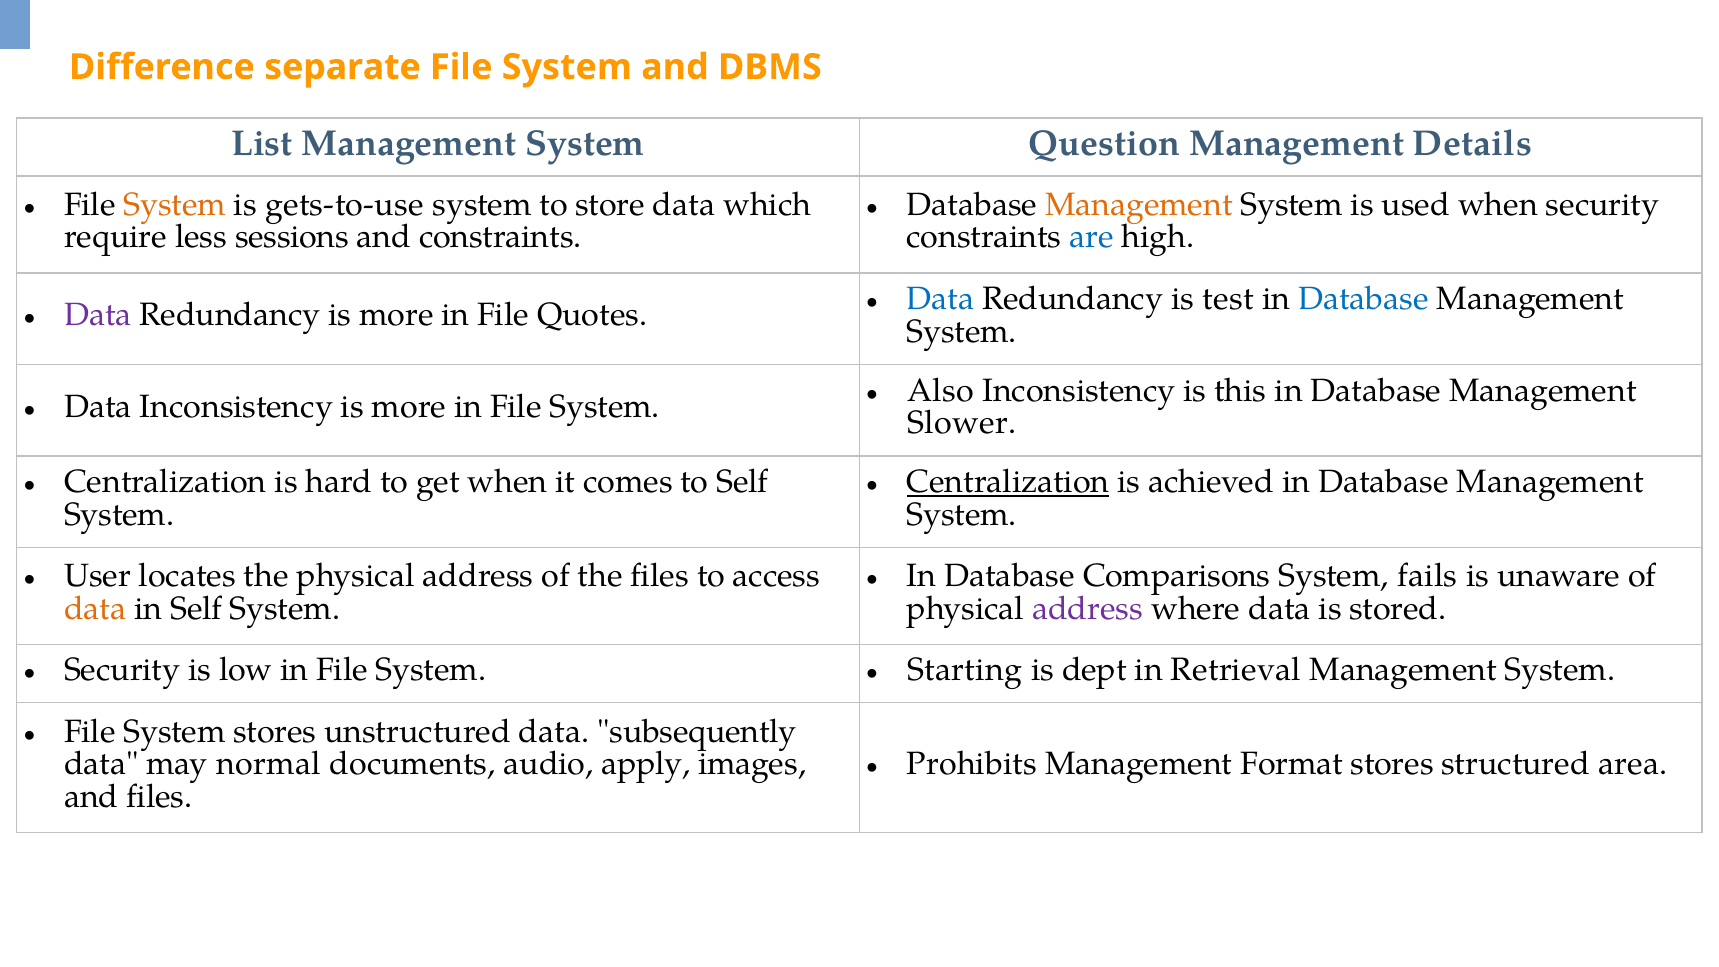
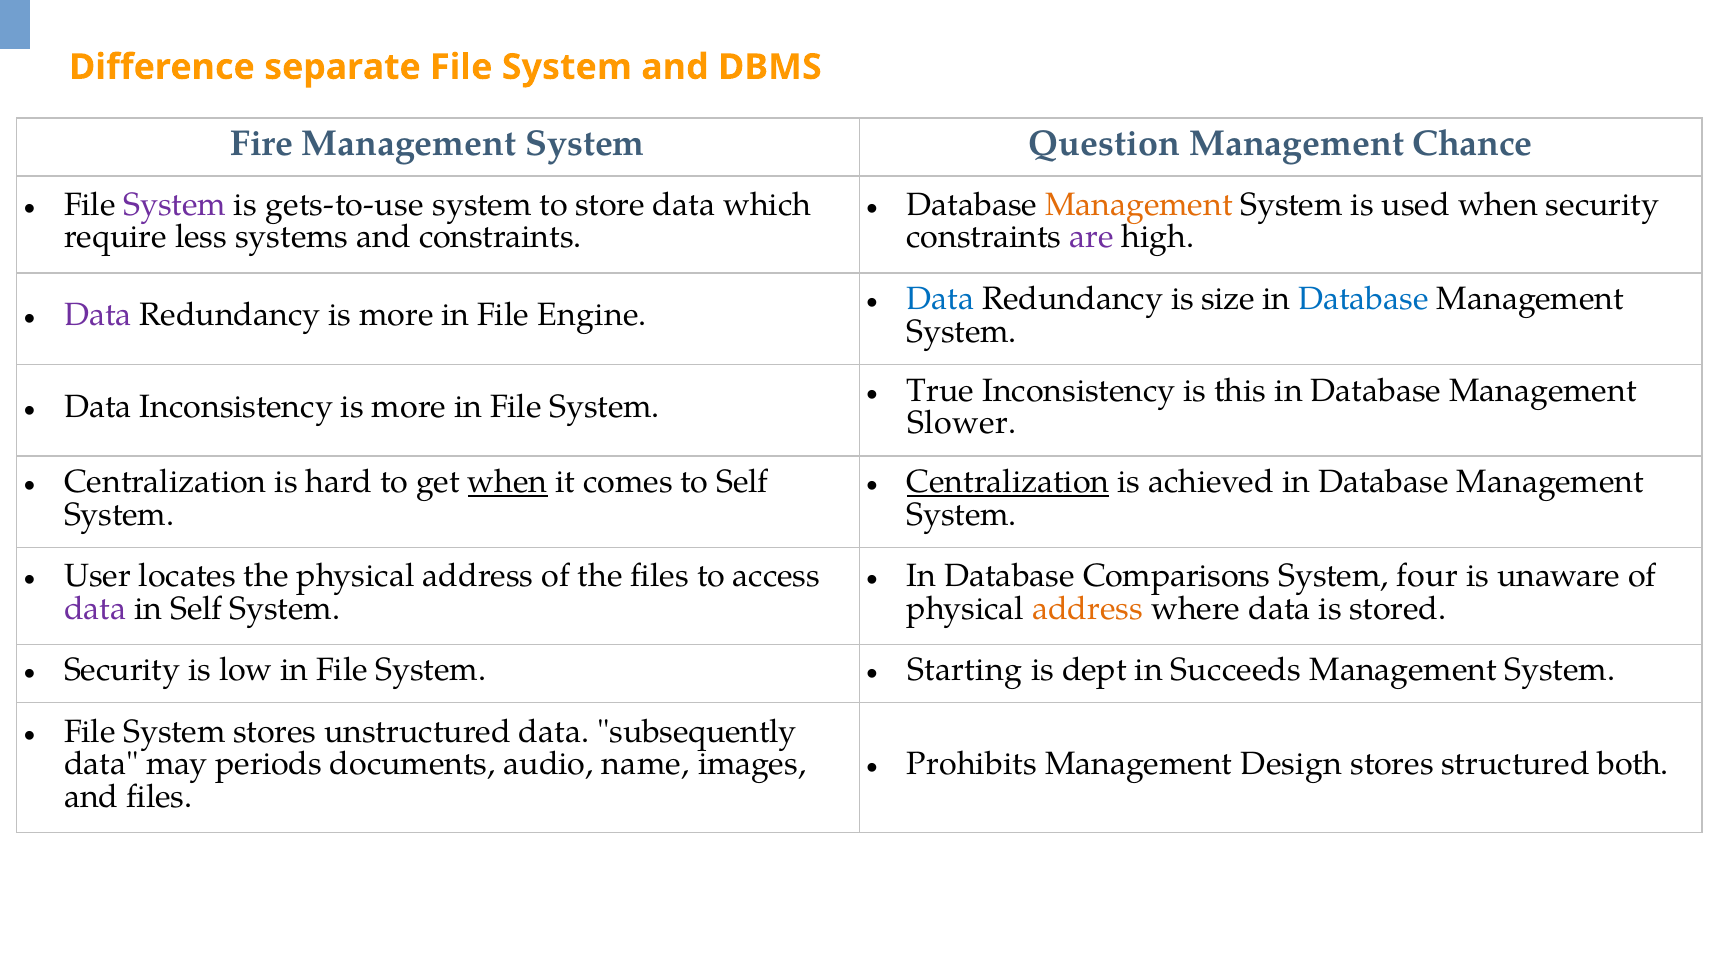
List: List -> Fire (262, 143)
Details: Details -> Chance (1473, 143)
System colour: orange -> purple (175, 205)
sessions: sessions -> systems (292, 237)
are colour: blue -> purple (1092, 237)
test: test -> size (1228, 299)
Quotes: Quotes -> Engine (592, 315)
Also: Also -> True (941, 390)
when underline: none -> present (508, 482)
fails: fails -> four (1427, 576)
data colour: orange -> purple (95, 609)
address colour: purple -> orange (1088, 609)
Retrieval: Retrieval -> Succeeds (1236, 670)
Format: Format -> Design (1292, 764)
area: area -> both (1633, 764)
normal: normal -> periods (269, 764)
apply: apply -> name (646, 764)
